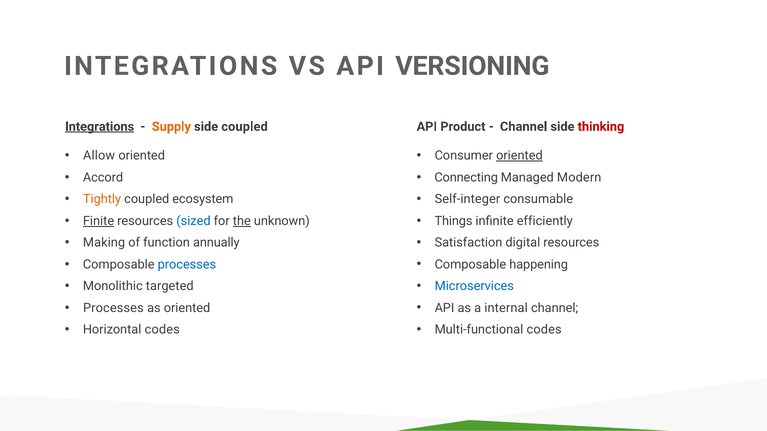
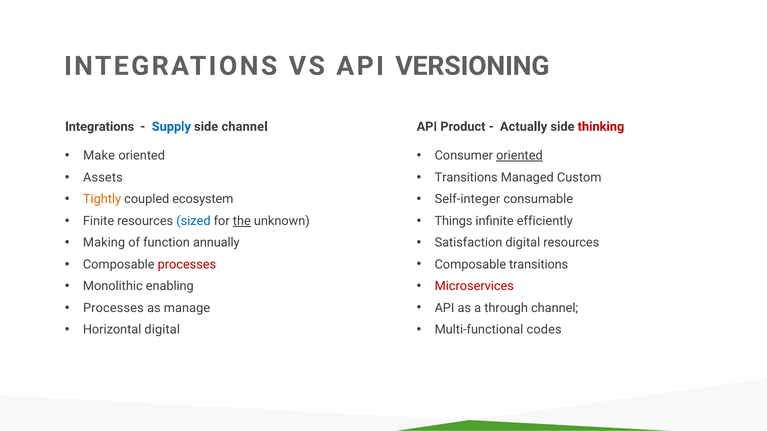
Integrations underline: present -> none (100, 127)
Supply colour: orange -> blue (171, 127)
side coupled: coupled -> channel (245, 127)
Channel: Channel -> Actually (524, 127)
Allow: Allow -> Make (99, 156)
Accord: Accord -> Assets (103, 178)
Connecting: Connecting -> Transitions (466, 178)
Modern: Modern -> Custom (579, 178)
Finite underline: present -> none (99, 221)
Composable happening: happening -> transitions (539, 265)
processes colour: blue -> red (187, 265)
Microservices colour: blue -> red (474, 286)
targeted: targeted -> enabling (170, 287)
internal: internal -> through (506, 308)
as oriented: oriented -> manage (187, 308)
Horizontal codes: codes -> digital (162, 330)
